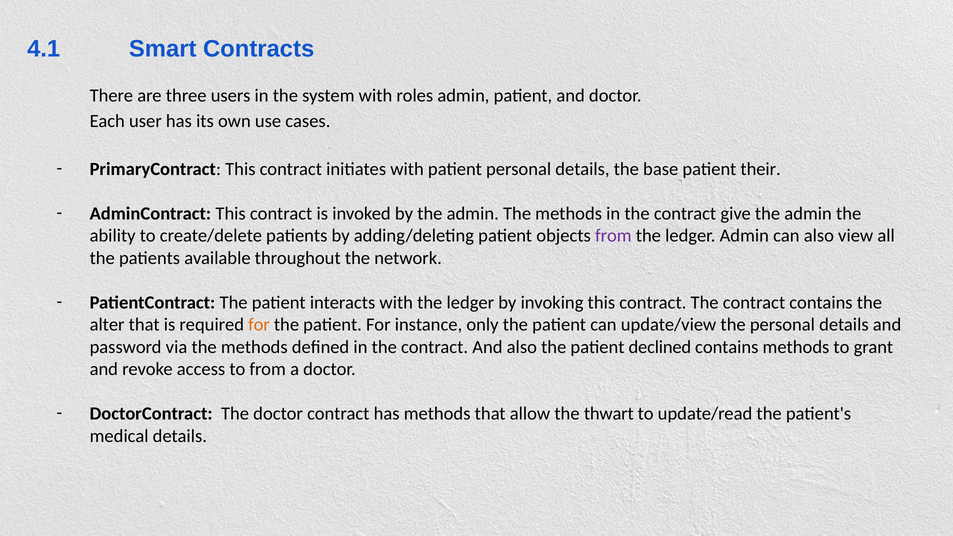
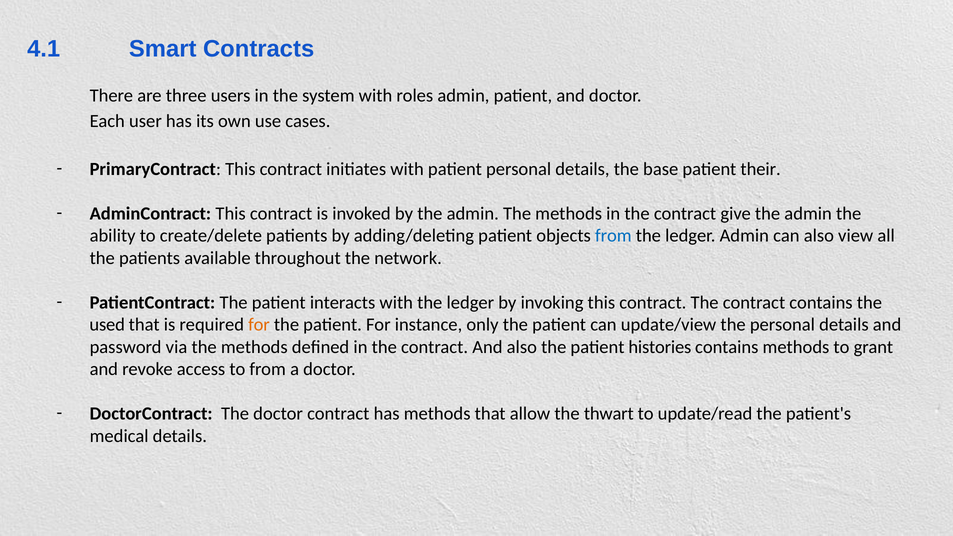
from colour: purple -> blue (613, 236)
alter: alter -> used (107, 325)
declined: declined -> histories (660, 347)
